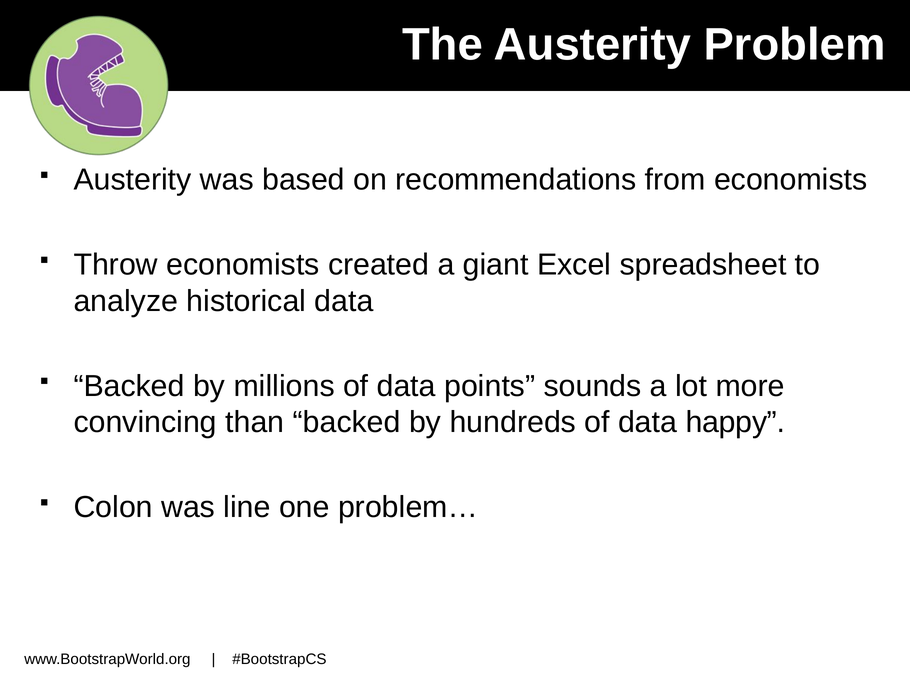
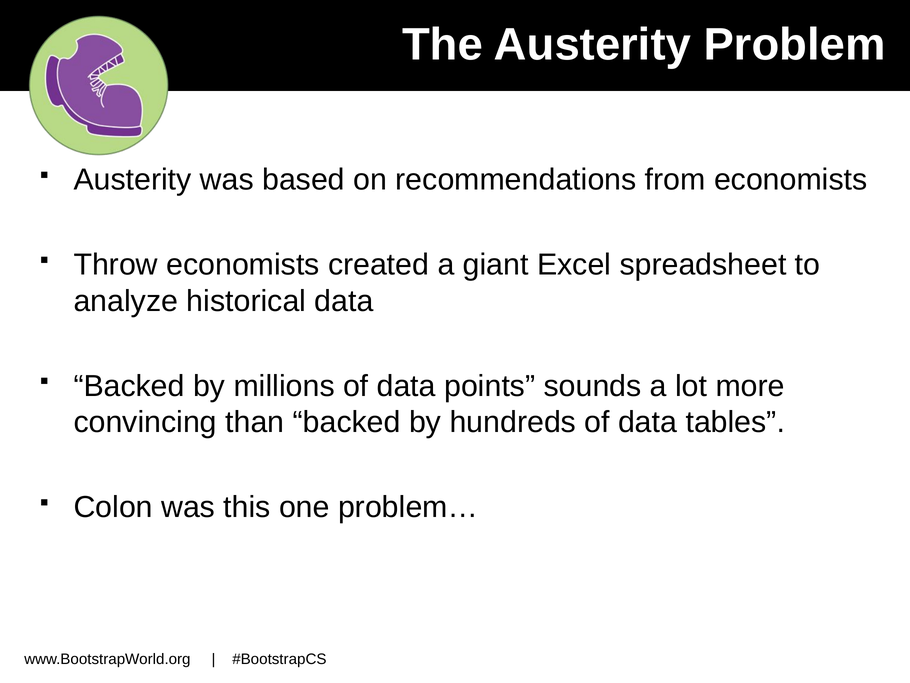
happy: happy -> tables (735, 422)
line: line -> this (247, 507)
